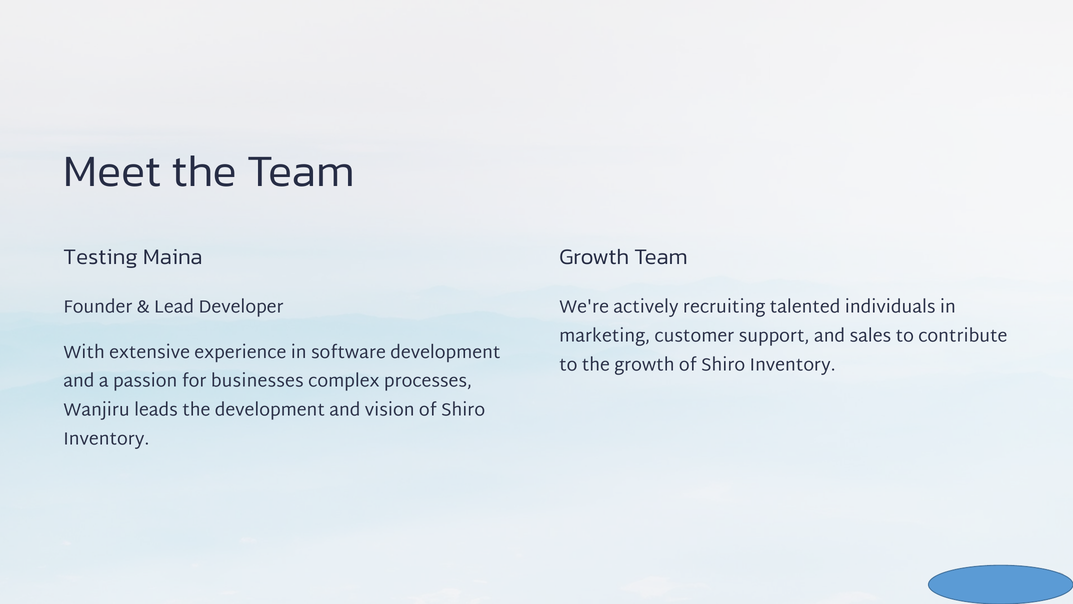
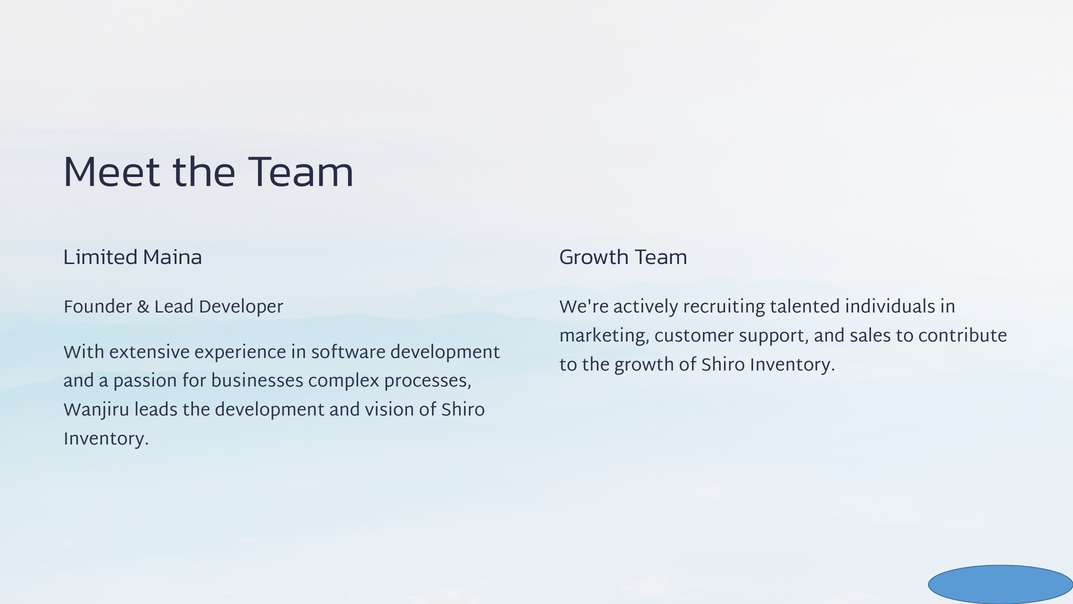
Testing: Testing -> Limited (101, 257)
